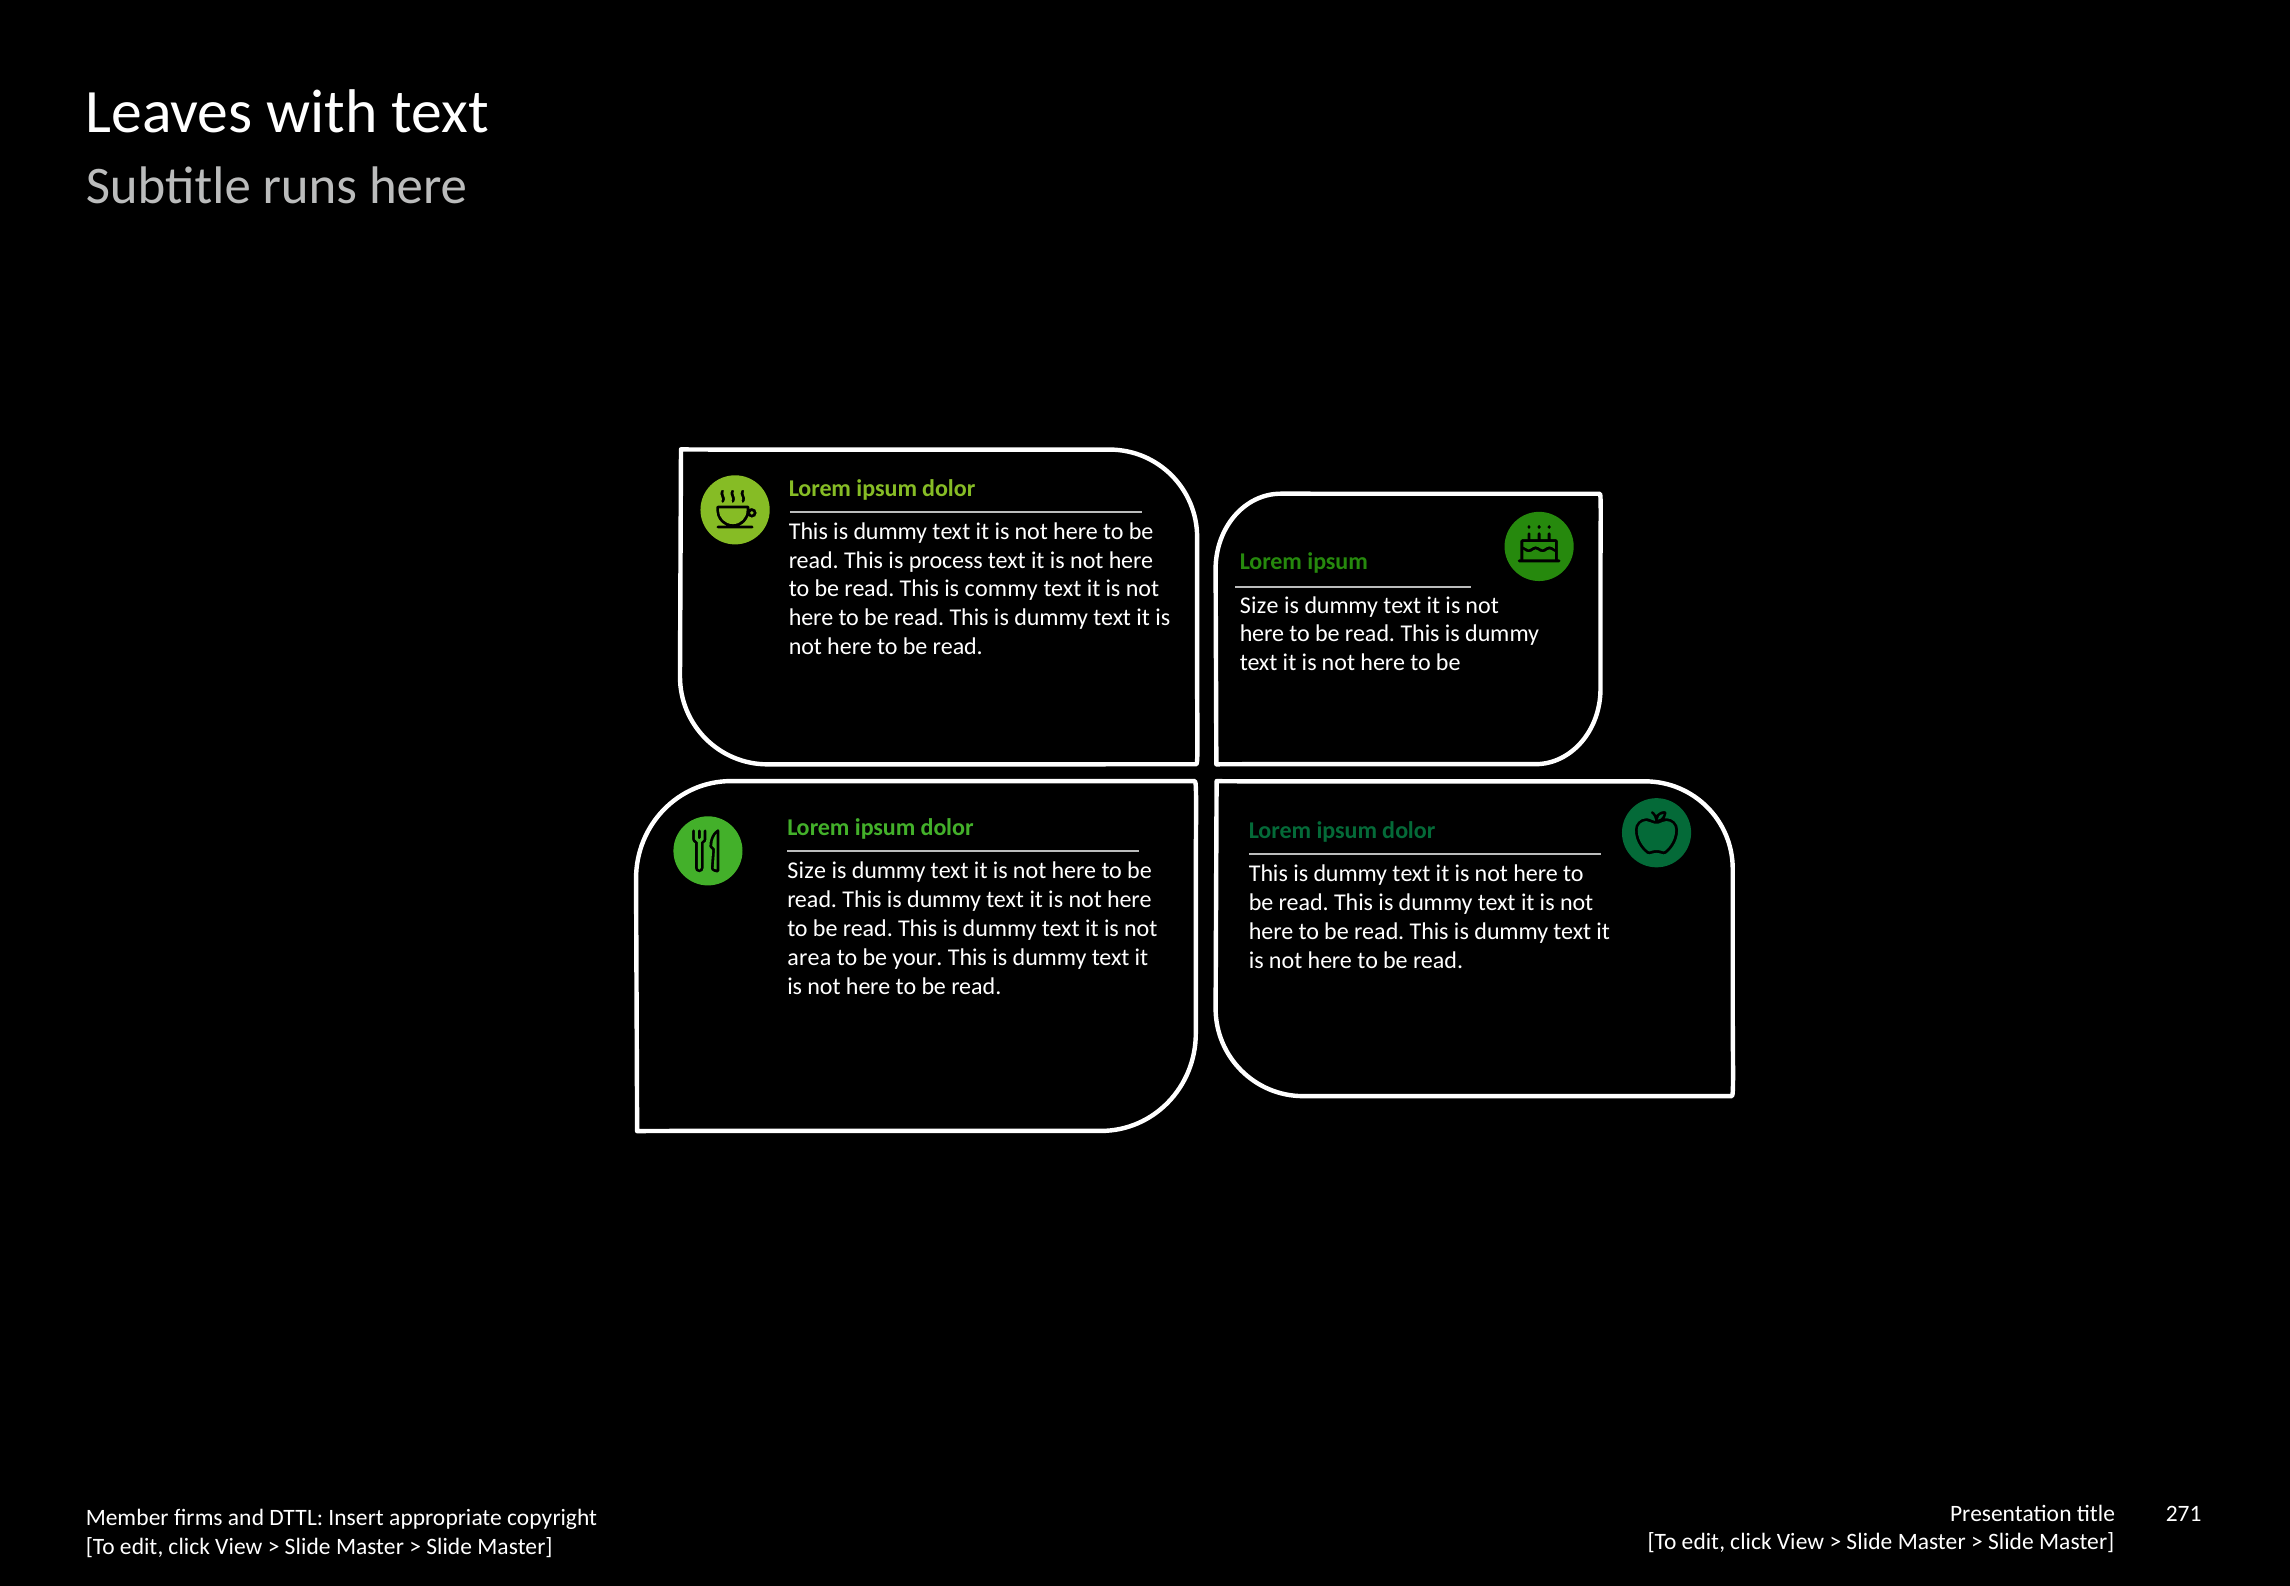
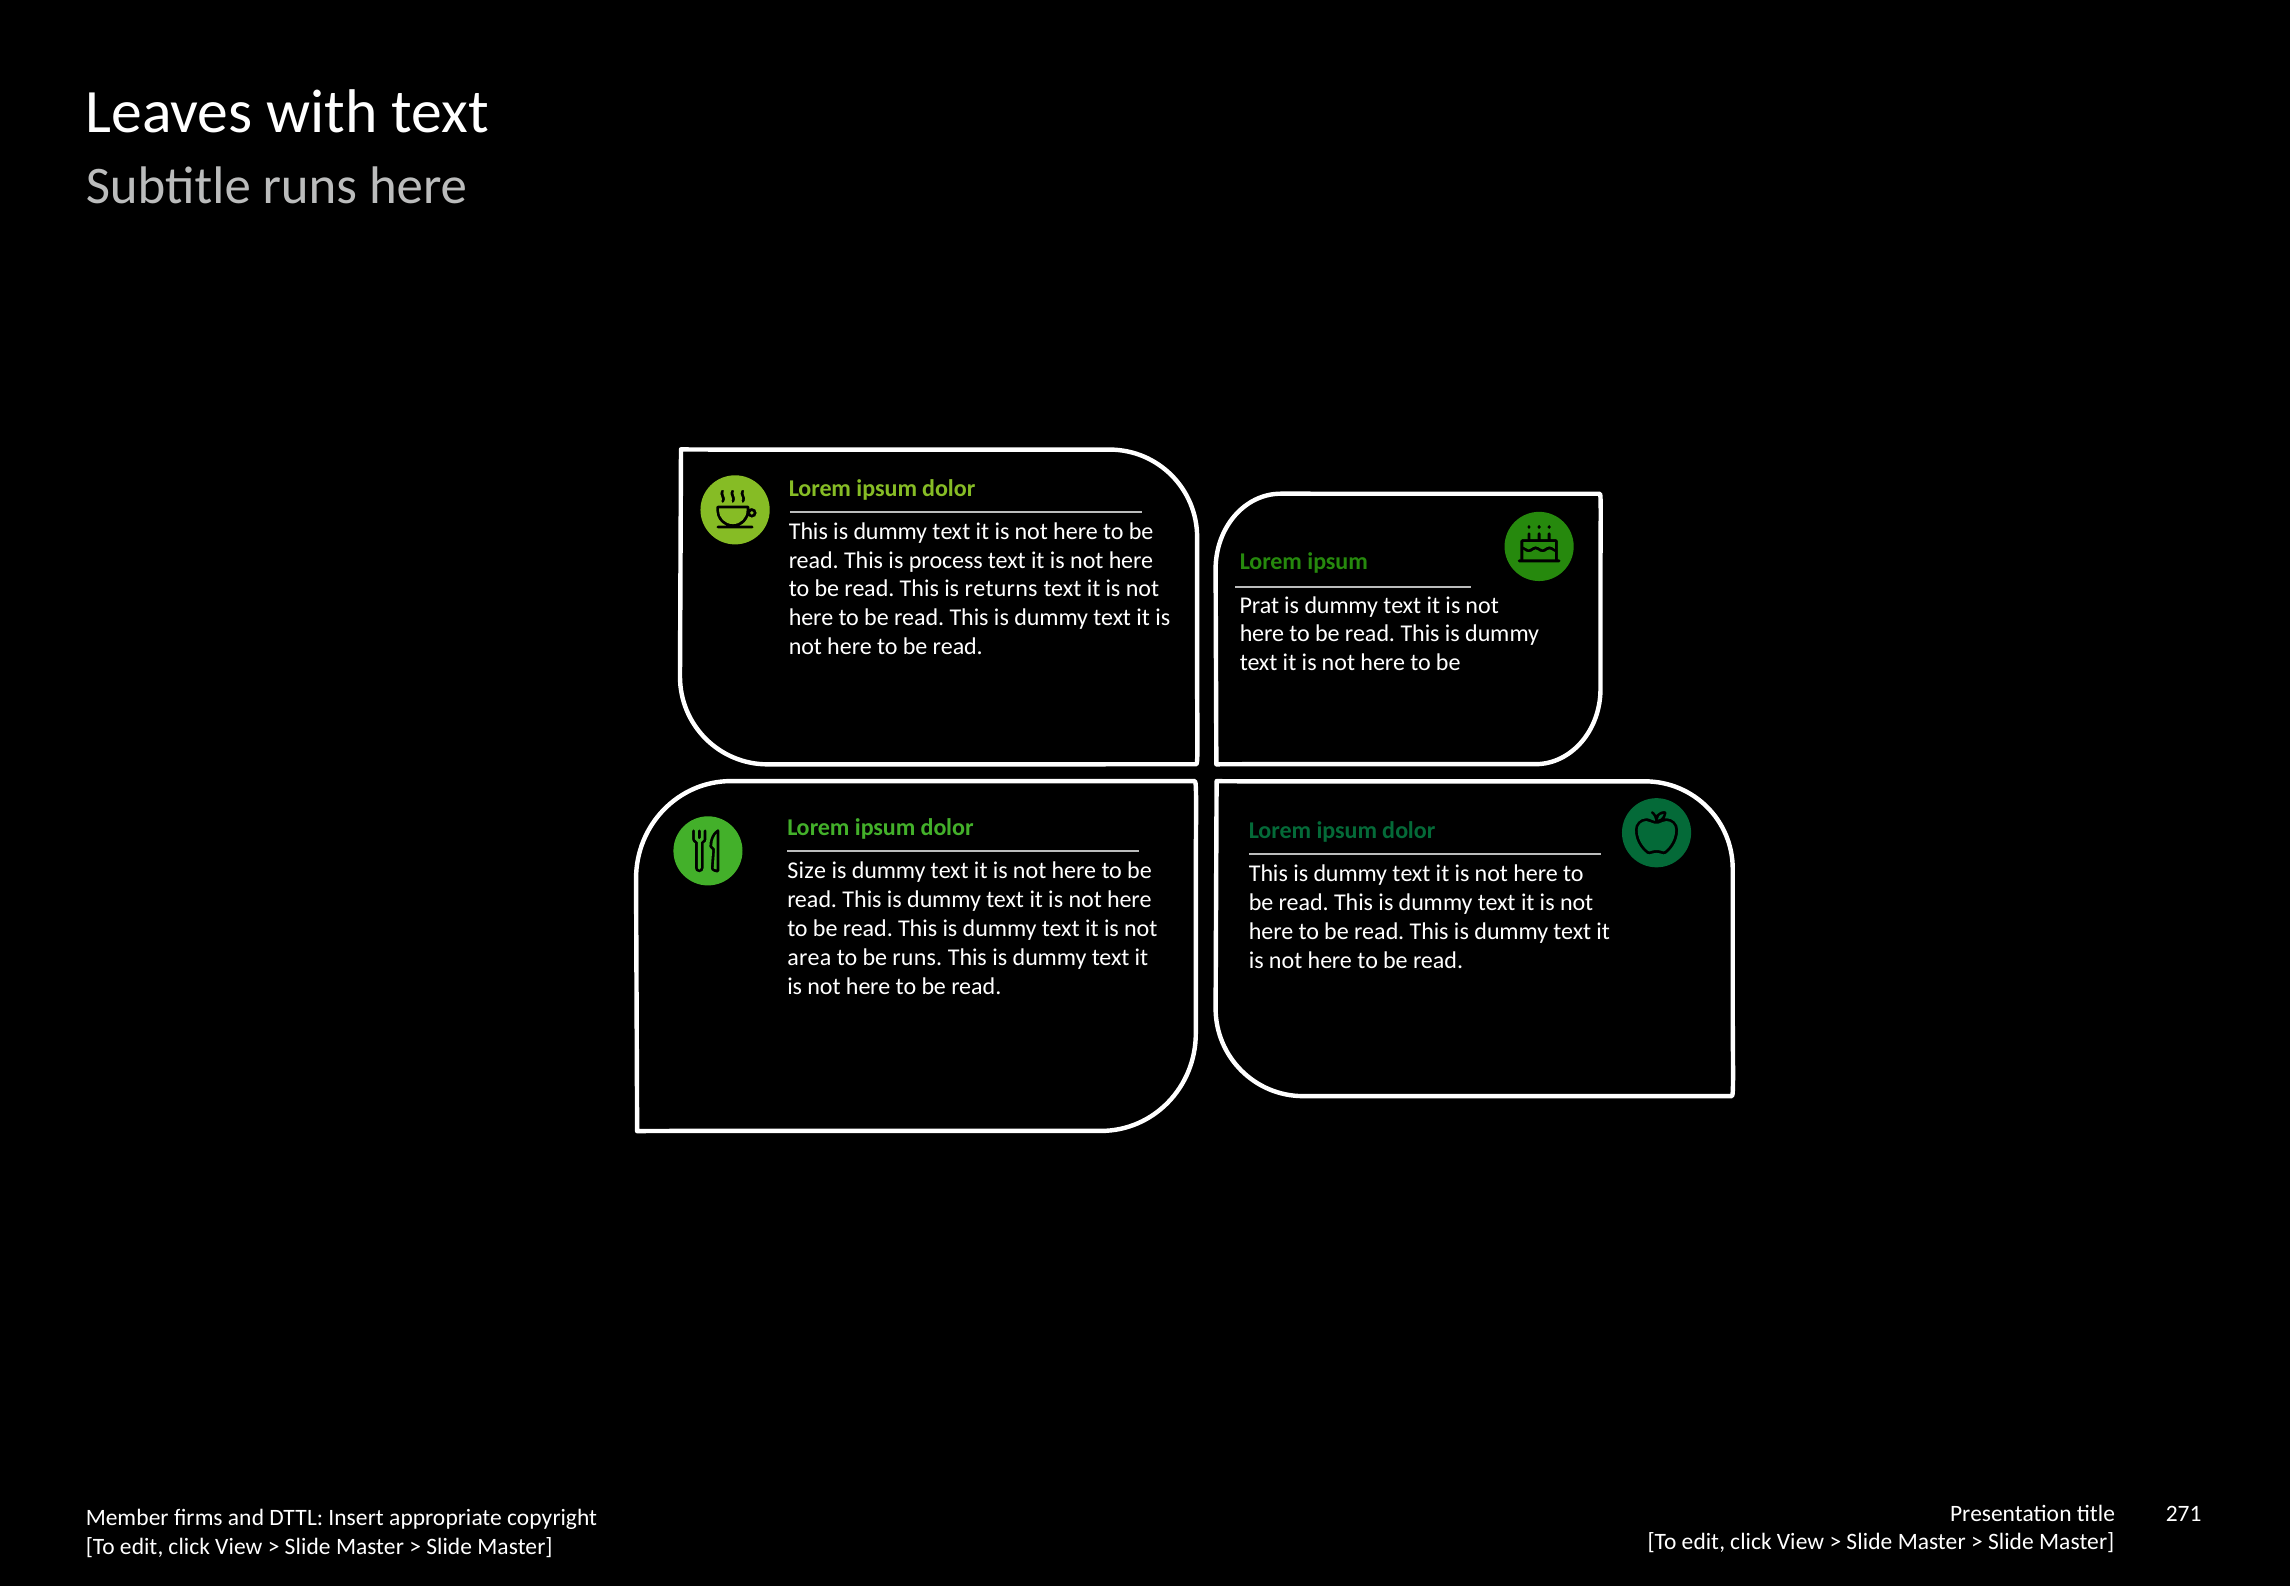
commy: commy -> returns (1001, 589)
Size: Size -> Prat (1259, 605)
be your: your -> runs (917, 957)
